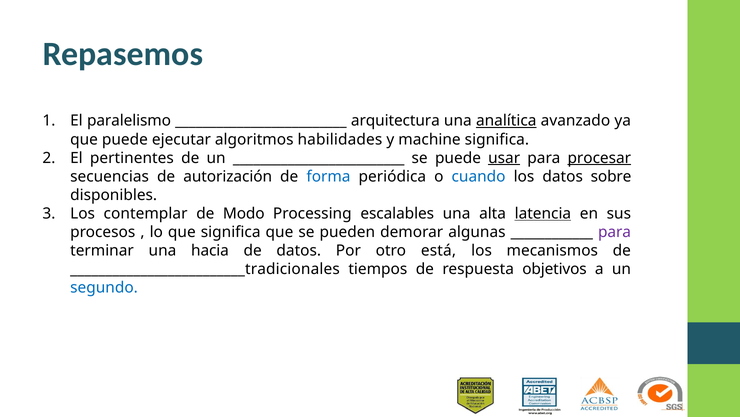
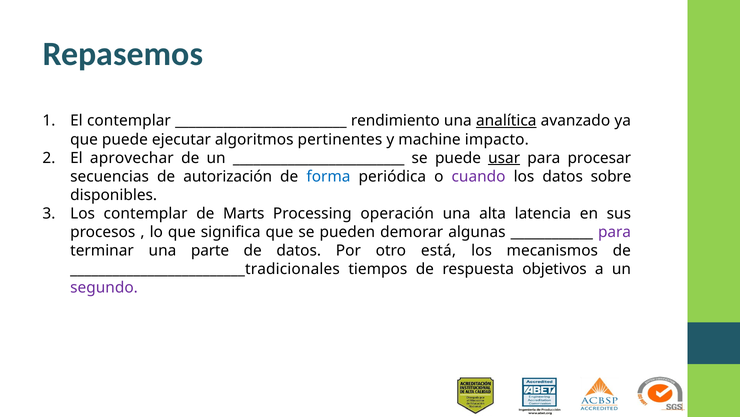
El paralelismo: paralelismo -> contemplar (129, 121)
arquitectura: arquitectura -> rendimiento (395, 121)
habilidades: habilidades -> pertinentes (340, 139)
machine significa: significa -> impacto (497, 139)
pertinentes: pertinentes -> aprovechar (132, 158)
procesar underline: present -> none (599, 158)
cuando colour: blue -> purple (479, 176)
Modo: Modo -> Marts (244, 213)
escalables: escalables -> operación (397, 213)
latencia underline: present -> none (543, 213)
hacia: hacia -> parte (210, 250)
segundo colour: blue -> purple (104, 287)
